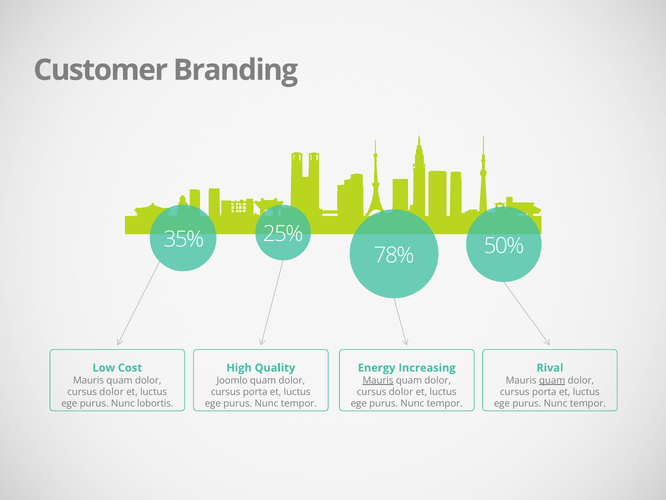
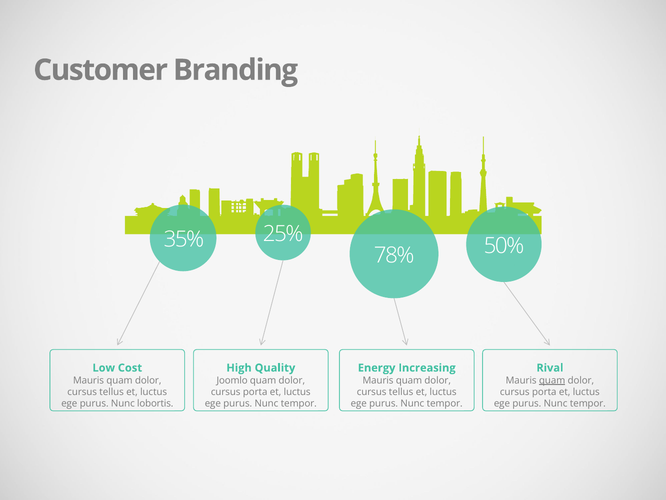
Mauris underline: present -> none (378, 380)
dolor: dolor -> tellus (112, 392)
dolor: dolor -> tellus (401, 392)
